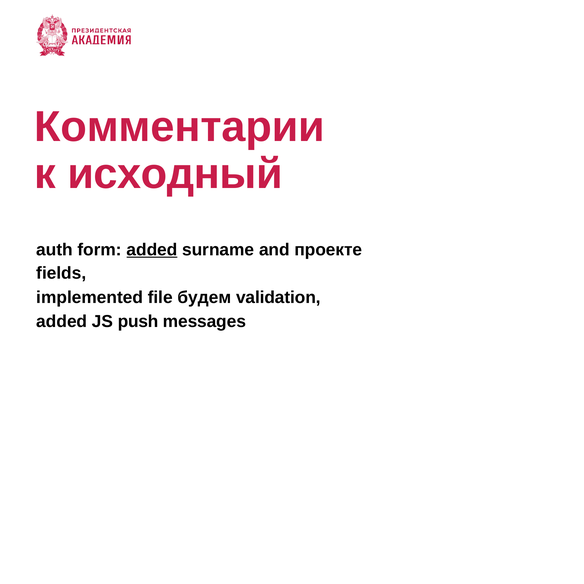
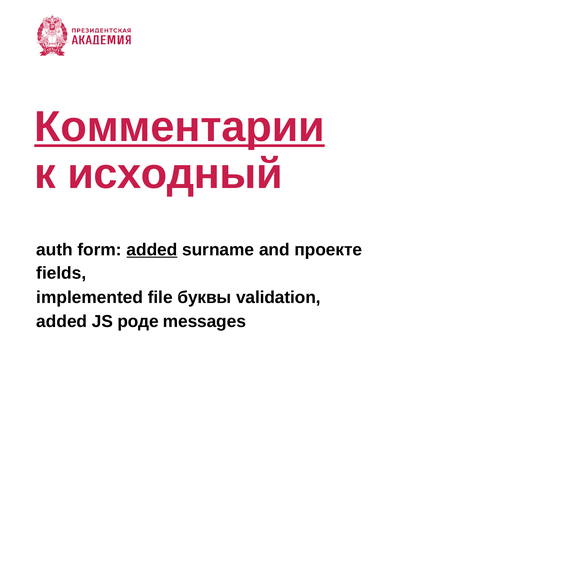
Комментарии underline: none -> present (179, 127)
будем: будем -> буквы (204, 297)
push: push -> роде (138, 322)
